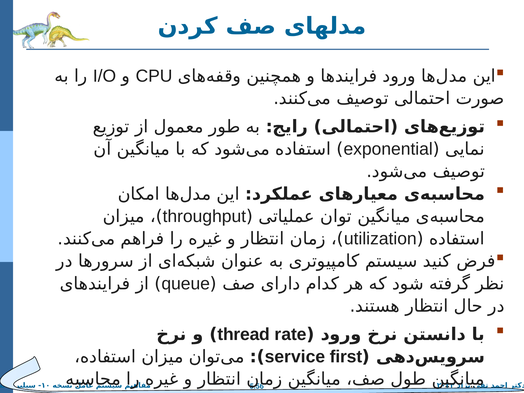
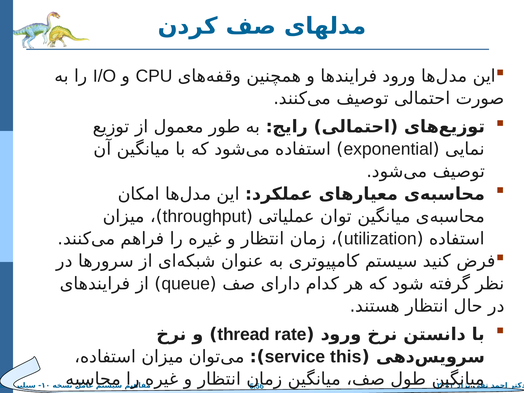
first: first -> this (346, 357)
